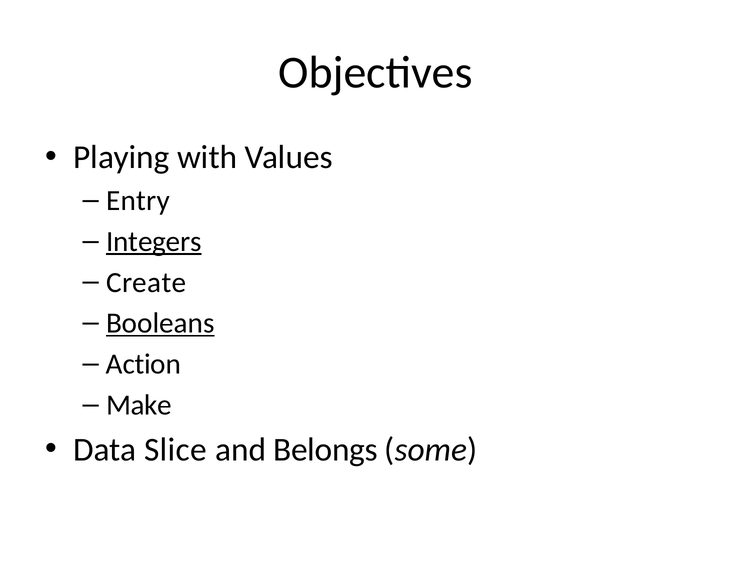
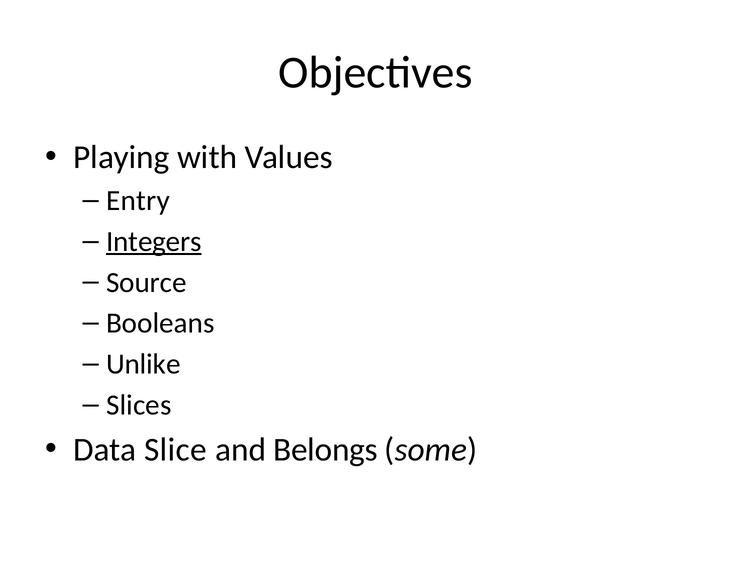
Create: Create -> Source (146, 283)
Booleans underline: present -> none (160, 323)
Action: Action -> Unlike (143, 364)
Make: Make -> Slices (139, 405)
